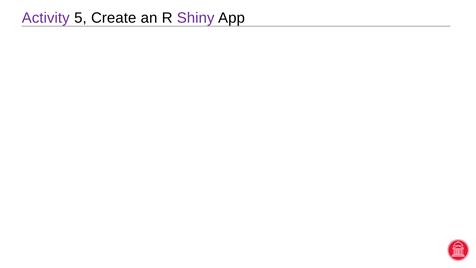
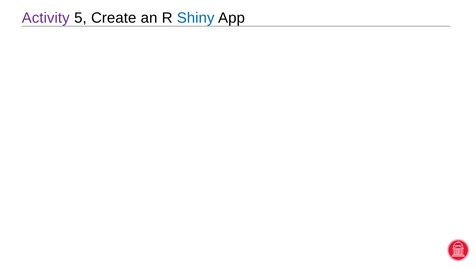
Shiny colour: purple -> blue (196, 18)
